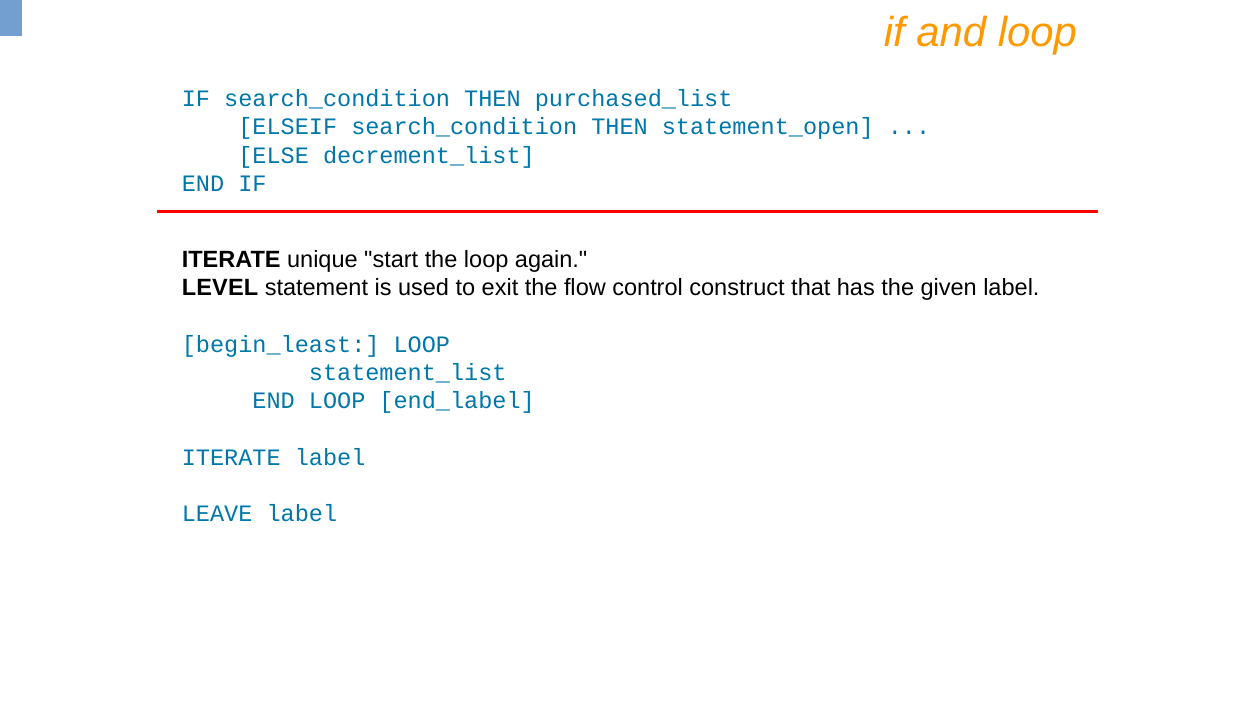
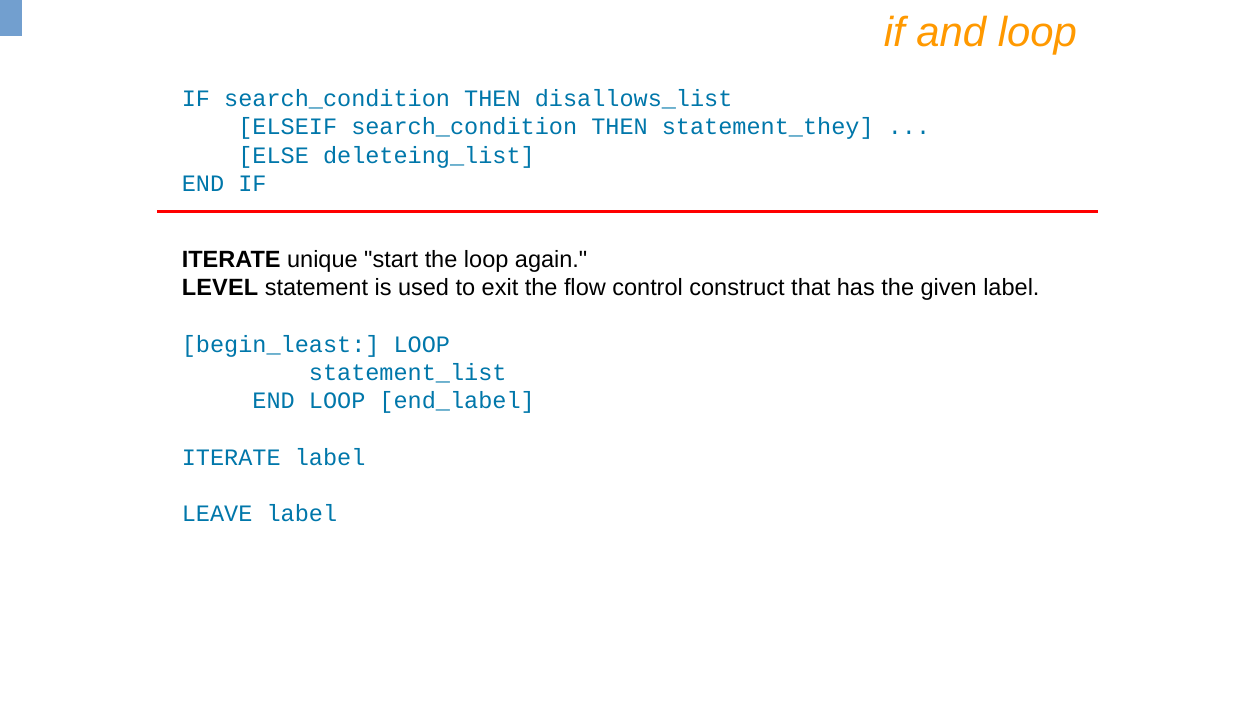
purchased_list: purchased_list -> disallows_list (634, 99)
statement_open: statement_open -> statement_they (768, 127)
decrement_list: decrement_list -> deleteing_list (429, 155)
